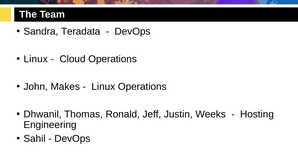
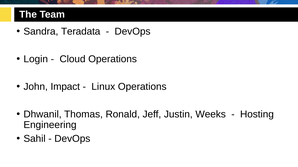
Linux: Linux -> Login (36, 59)
Makes: Makes -> Impact (65, 87)
